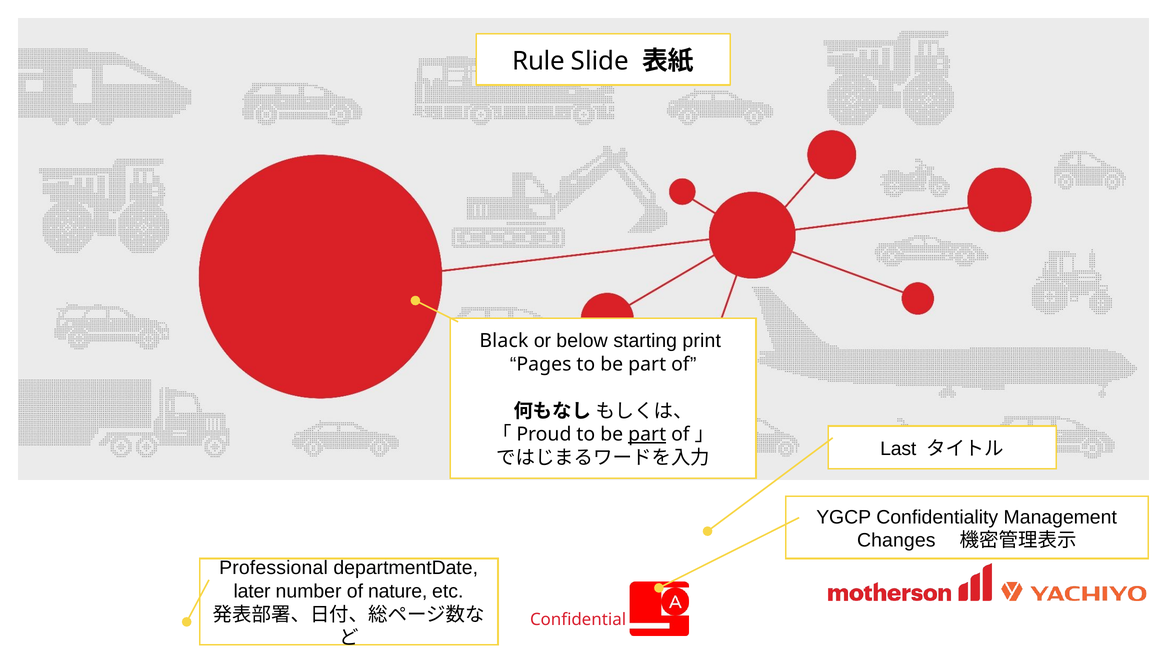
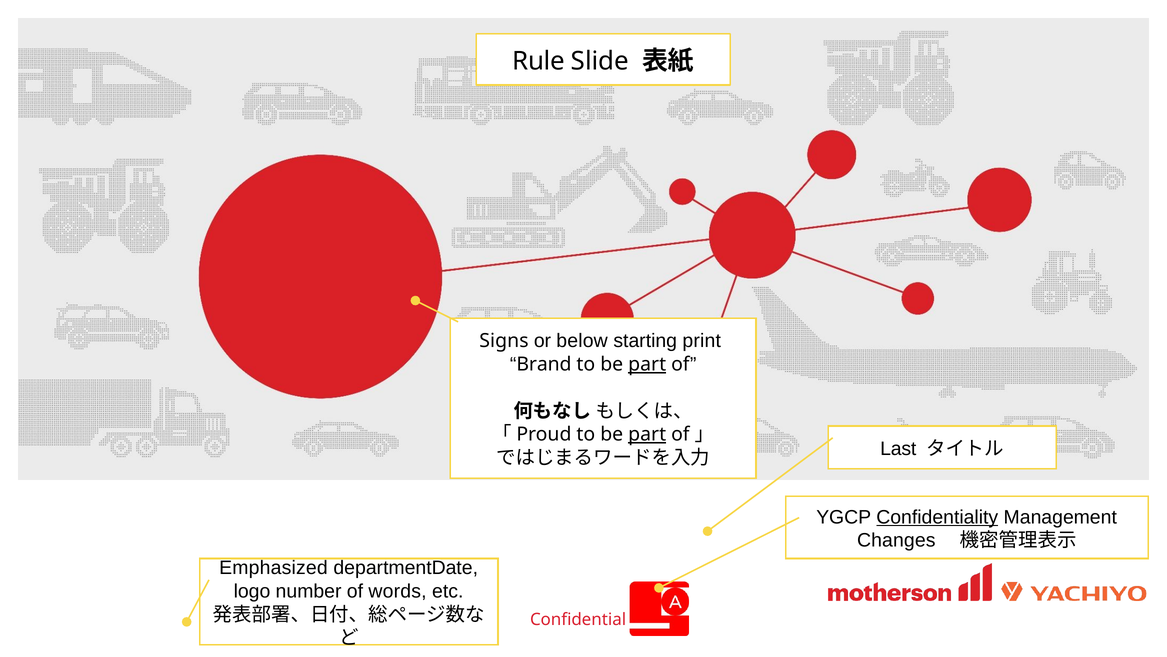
Black: Black -> Signs (504, 341)
Pages: Pages -> Brand (544, 364)
part underline: none -> present (647, 364)
Confidentiality underline: none -> present (937, 517)
Professional: Professional -> Emphasized (273, 567)
later: later -> logo (252, 591)
nature: nature -> words (398, 591)
